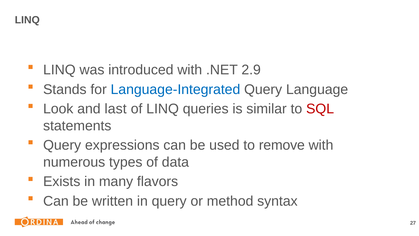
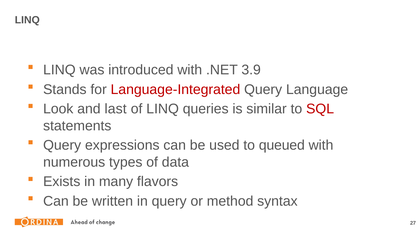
2.9: 2.9 -> 3.9 (251, 70)
Language-Integrated colour: blue -> red (175, 89)
remove: remove -> queued (282, 145)
